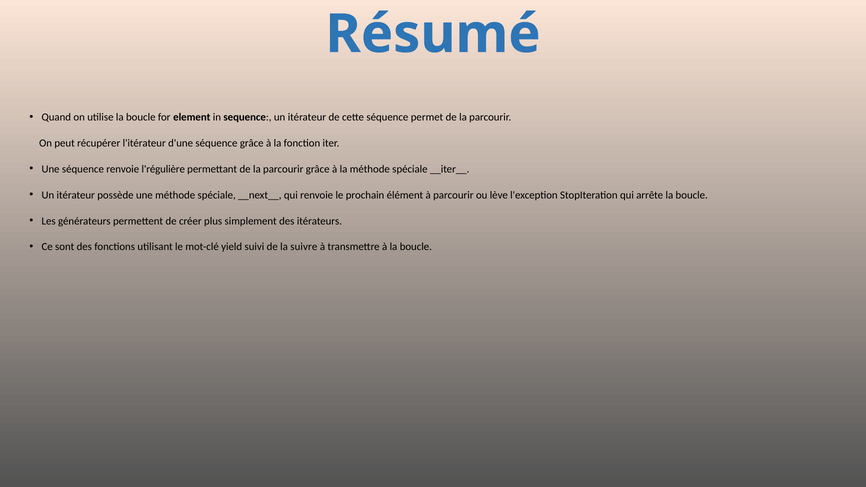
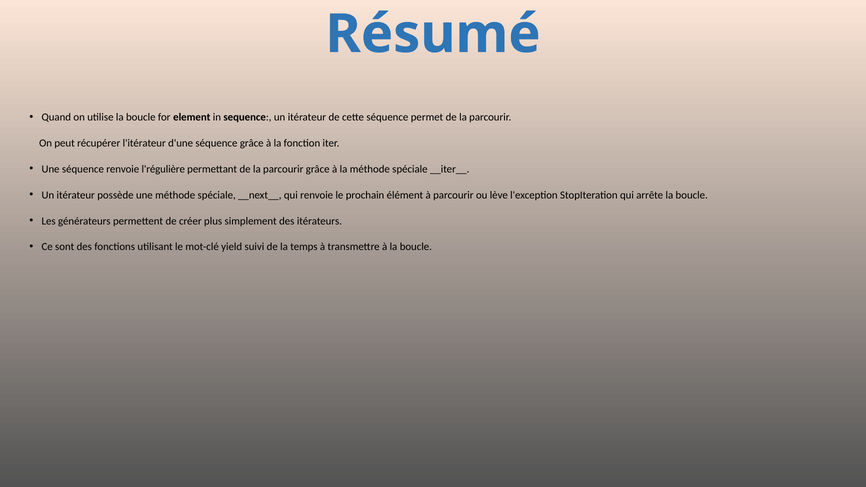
suivre: suivre -> temps (304, 247)
